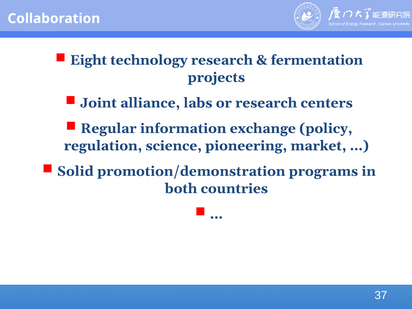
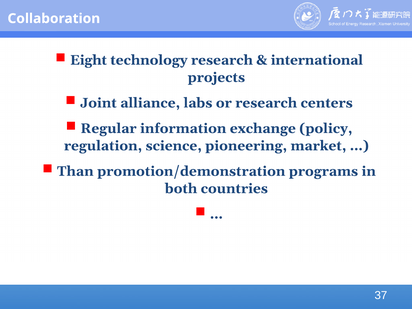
fermentation: fermentation -> international (317, 60)
Solid: Solid -> Than (75, 171)
